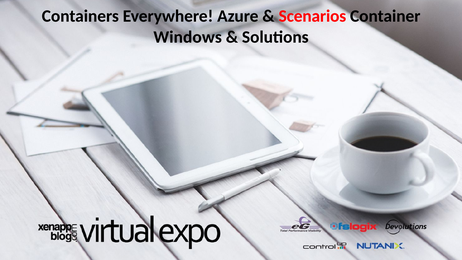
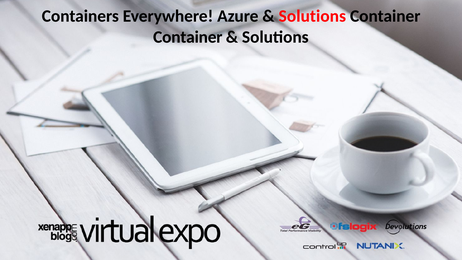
Scenarios: Scenarios -> Solutions (312, 16)
Windows: Windows -> Container (188, 37)
